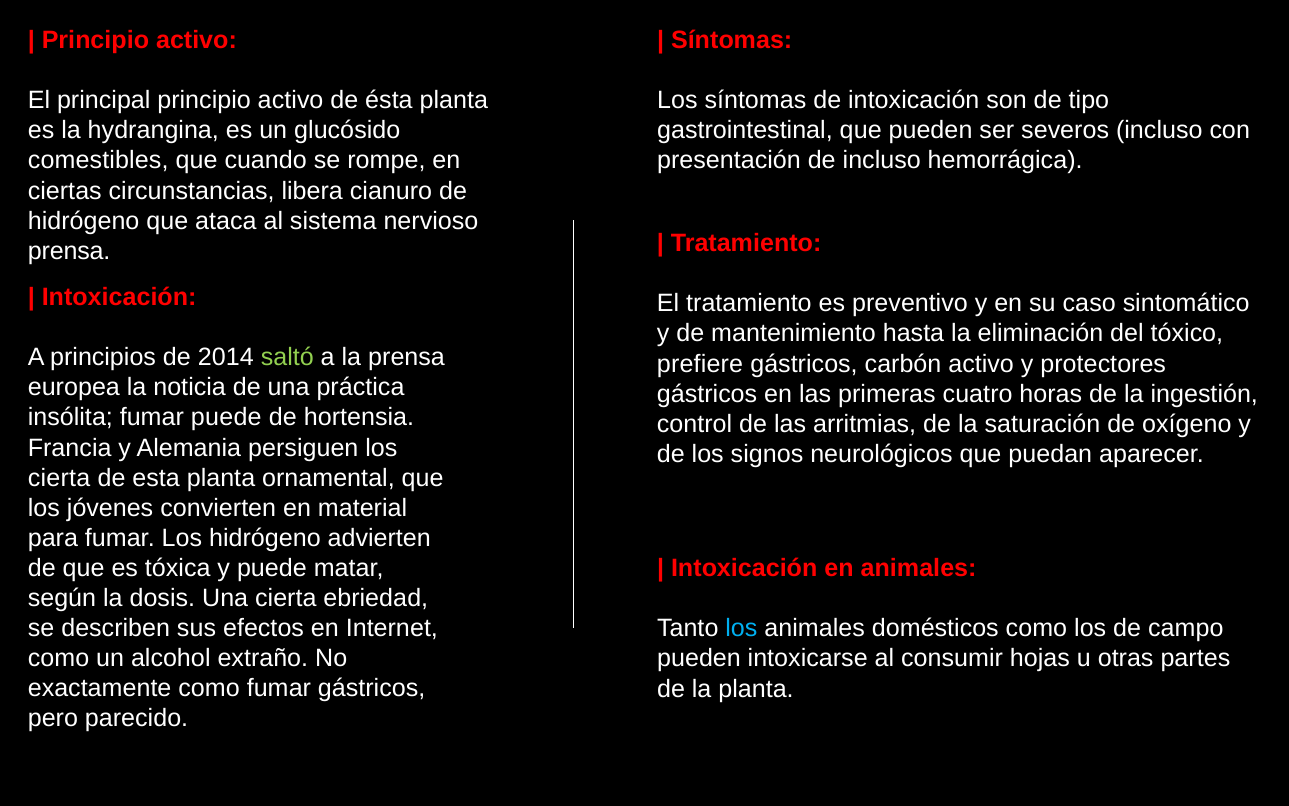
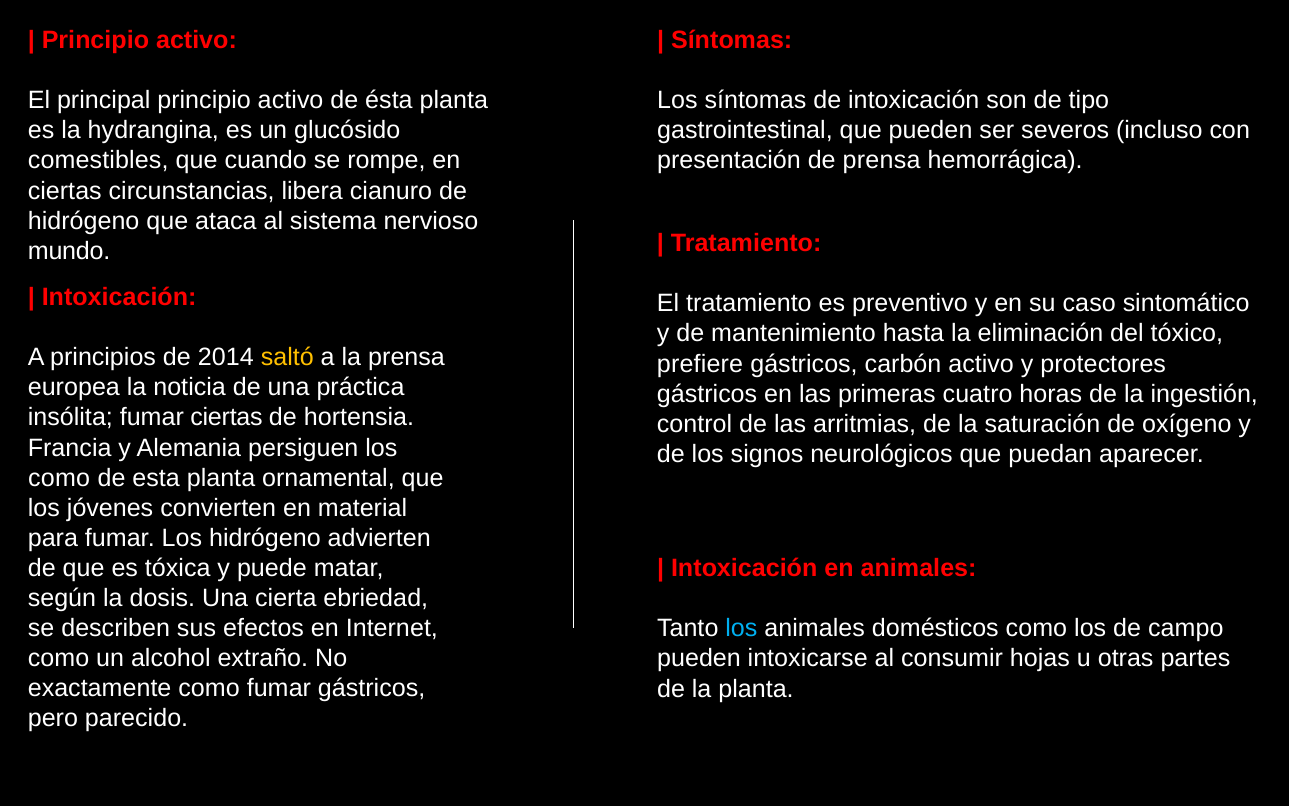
de incluso: incluso -> prensa (882, 161)
prensa: prensa -> mundo (69, 251)
saltó colour: light green -> yellow (287, 357)
fumar puede: puede -> ciertas (227, 417)
cierta: cierta -> como (59, 478)
